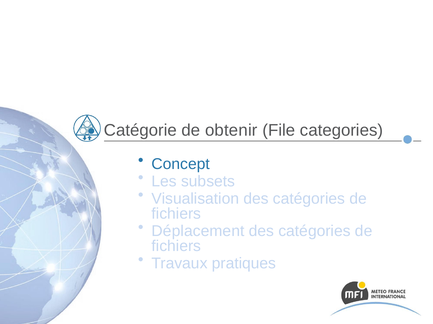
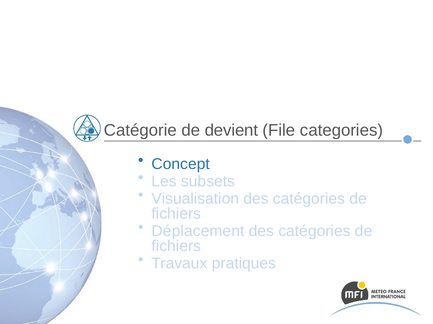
obtenir: obtenir -> devient (231, 131)
